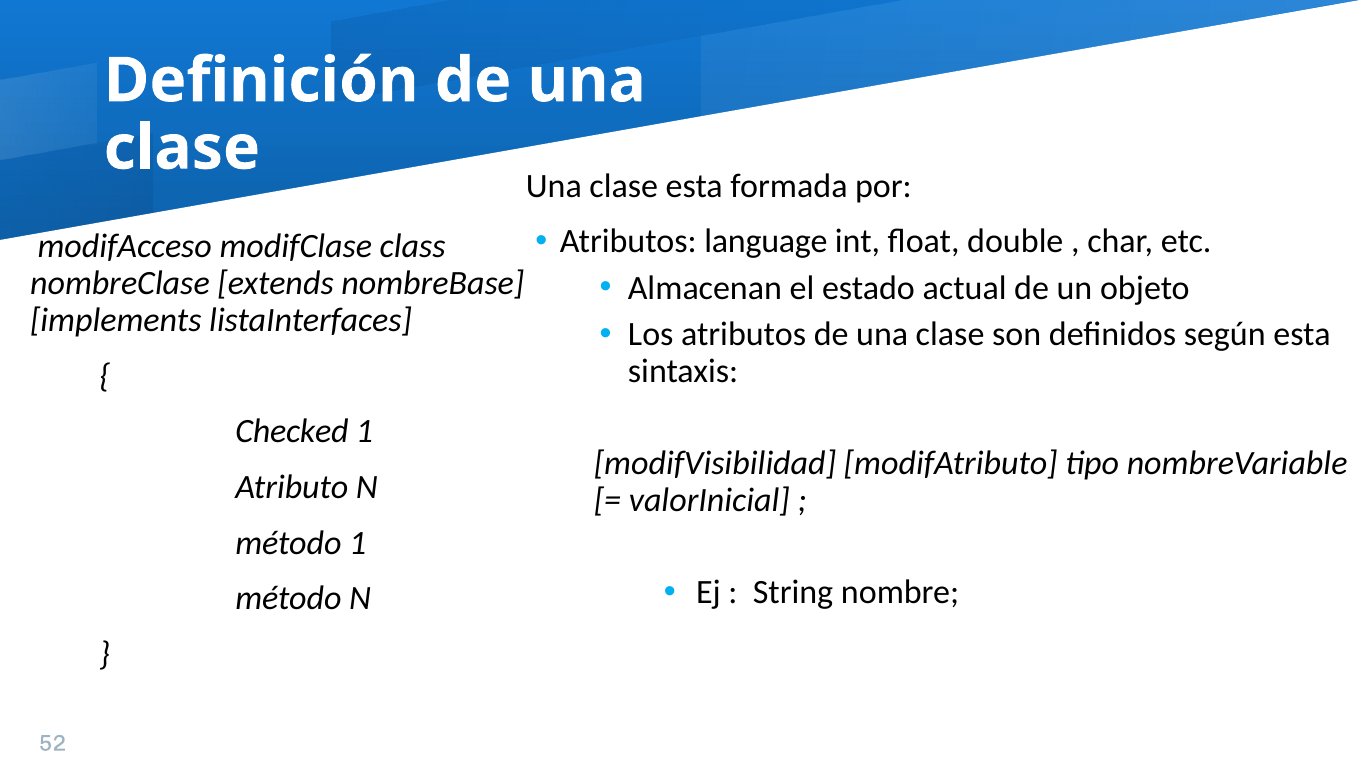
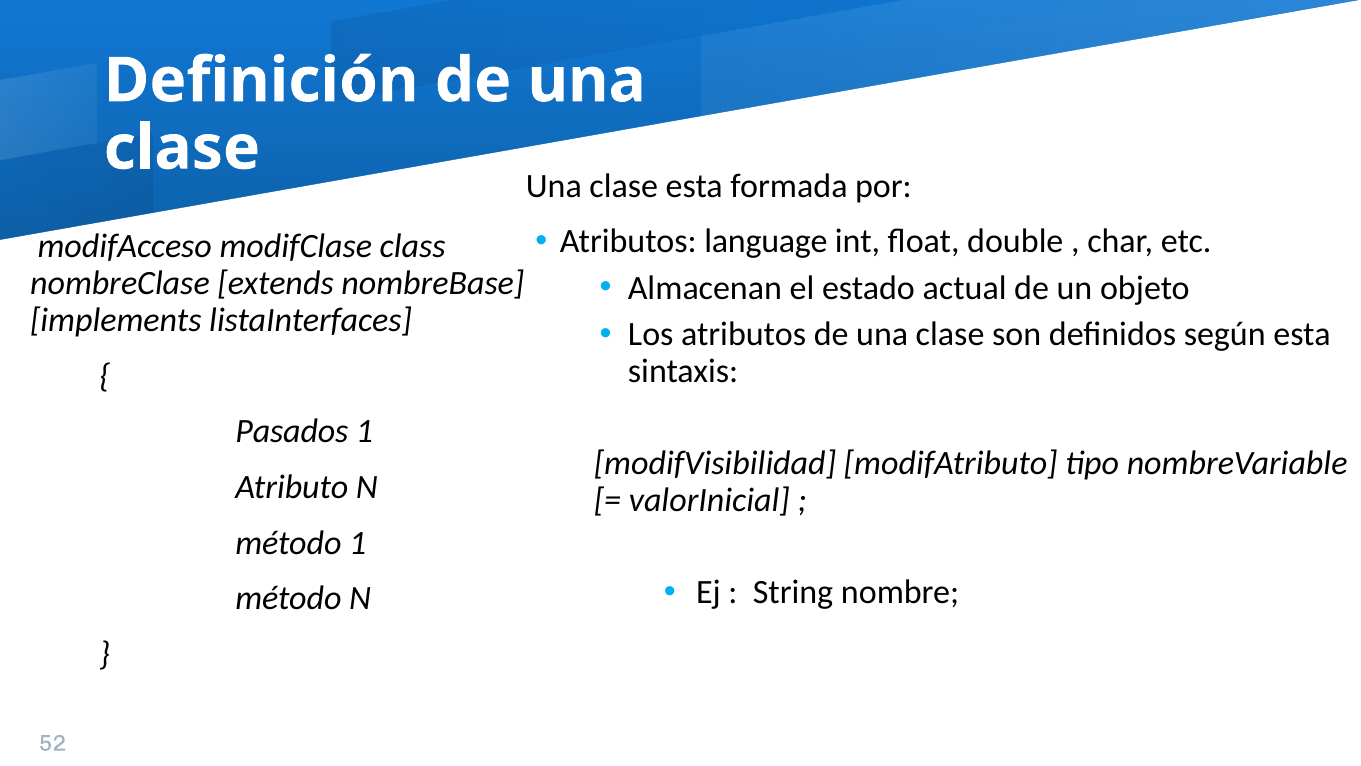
Checked: Checked -> Pasados (292, 431)
